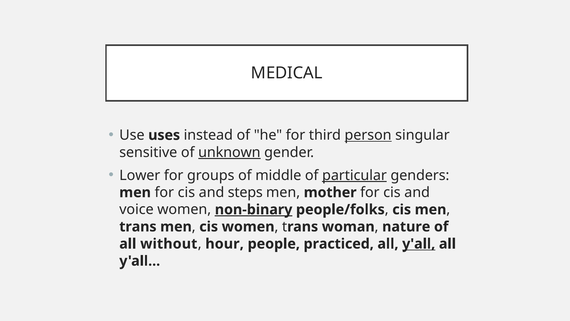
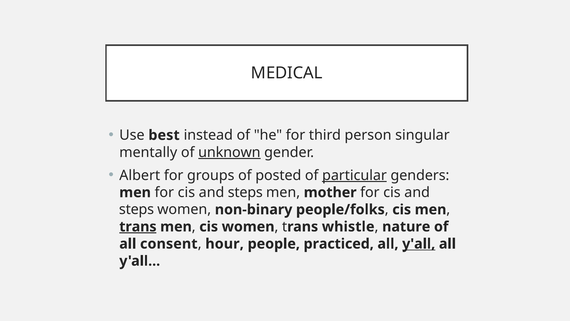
uses: uses -> best (164, 135)
person underline: present -> none (368, 135)
sensitive: sensitive -> mentally (148, 152)
Lower: Lower -> Albert (140, 175)
middle: middle -> posted (278, 175)
voice: voice -> steps (137, 209)
non-binary underline: present -> none (254, 209)
trans underline: none -> present (138, 226)
woman: woman -> whistle (348, 226)
without: without -> consent (169, 244)
